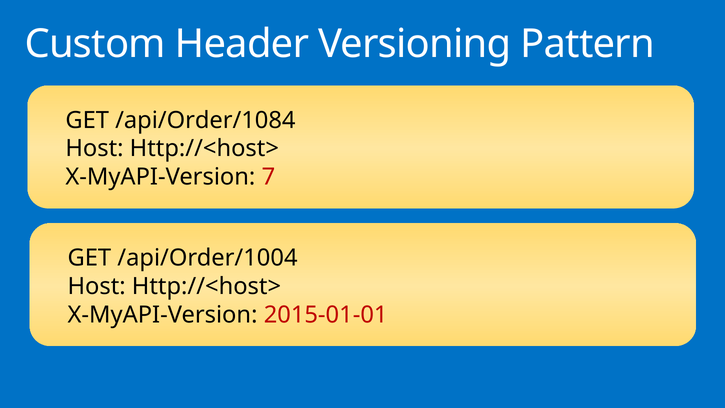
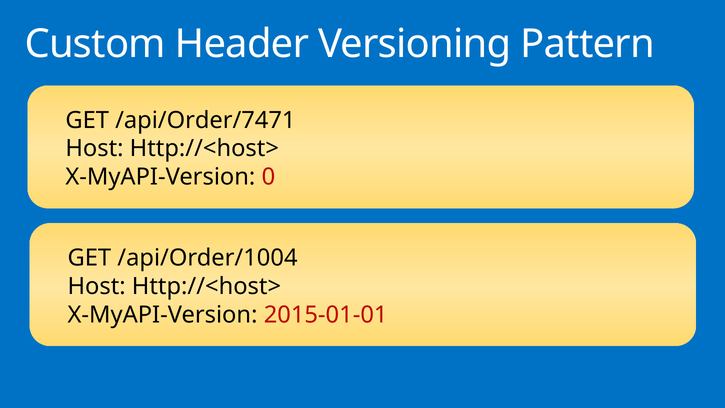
/api/Order/1084: /api/Order/1084 -> /api/Order/7471 (205, 120)
7: 7 -> 0 (268, 177)
